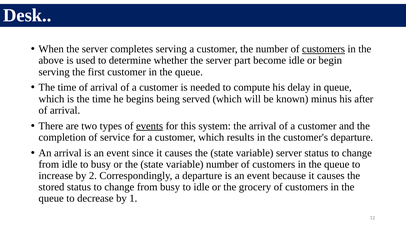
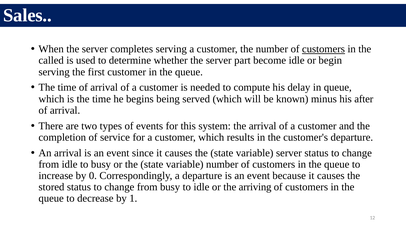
Desk: Desk -> Sales (27, 15)
above: above -> called (51, 61)
events underline: present -> none (150, 126)
2: 2 -> 0 (93, 176)
grocery: grocery -> arriving (255, 187)
